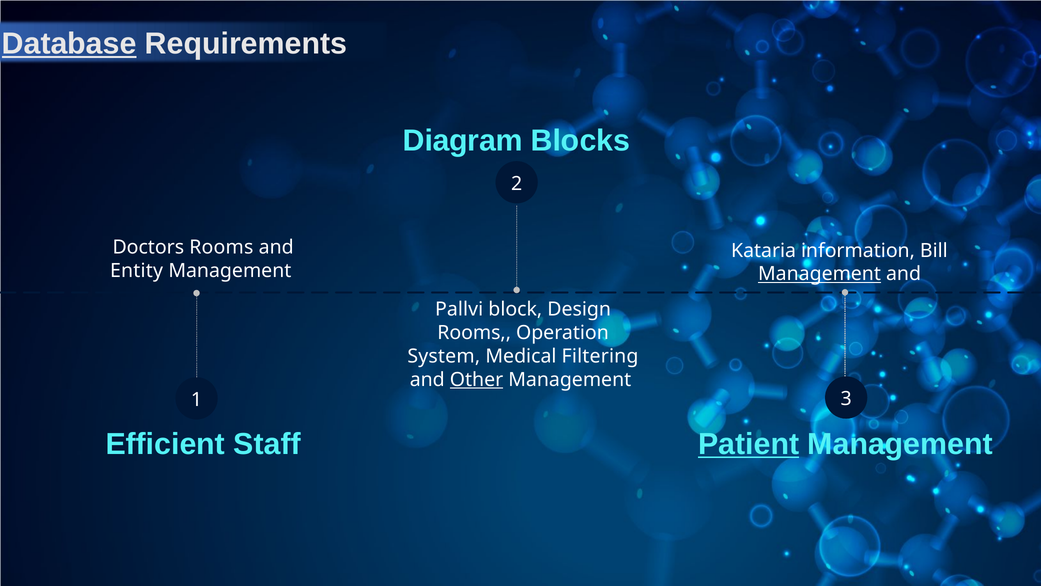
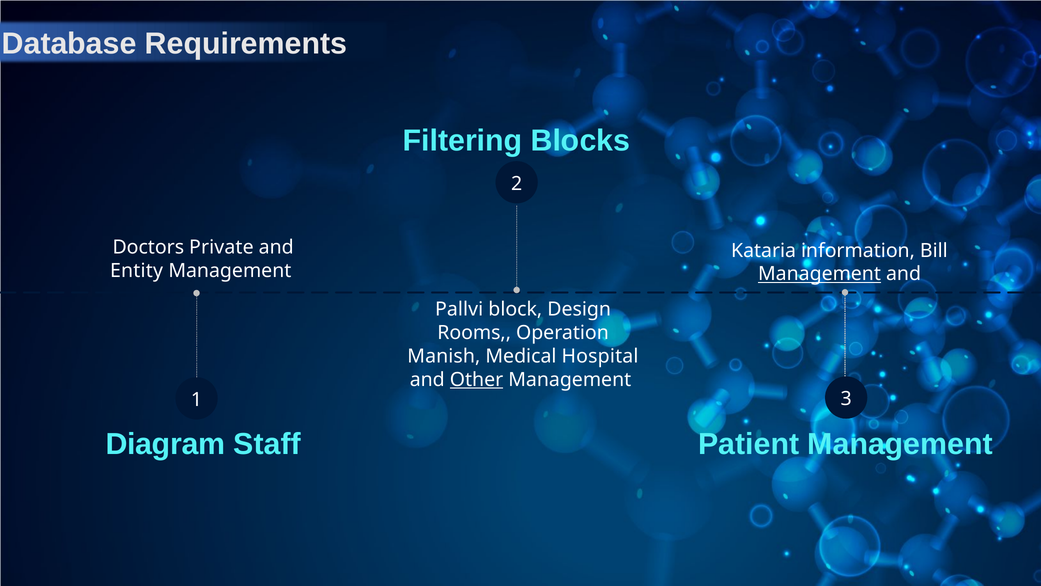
Database underline: present -> none (69, 44)
Diagram: Diagram -> Filtering (463, 140)
Doctors Rooms: Rooms -> Private (221, 247)
System: System -> Manish (444, 356)
Filtering: Filtering -> Hospital (600, 356)
Efficient: Efficient -> Diagram (165, 444)
Patient underline: present -> none (749, 444)
